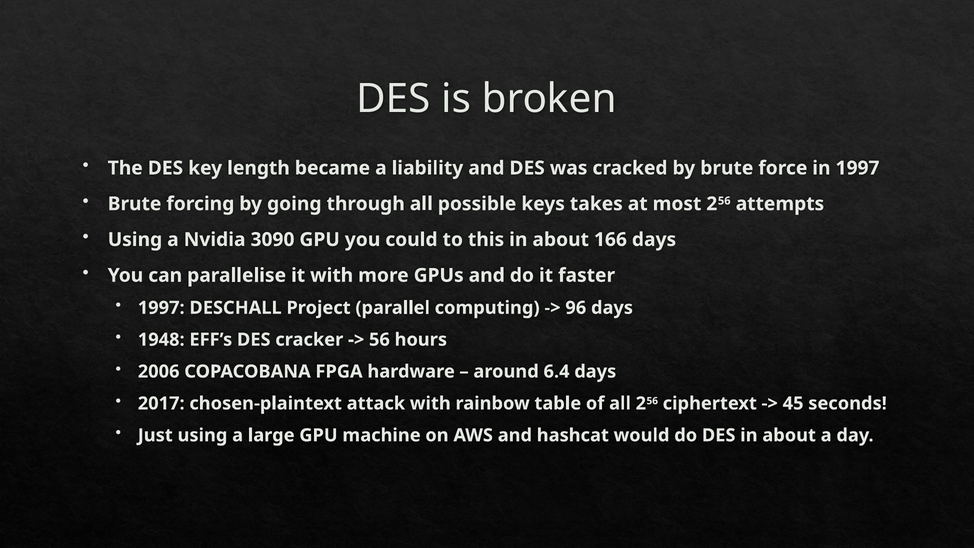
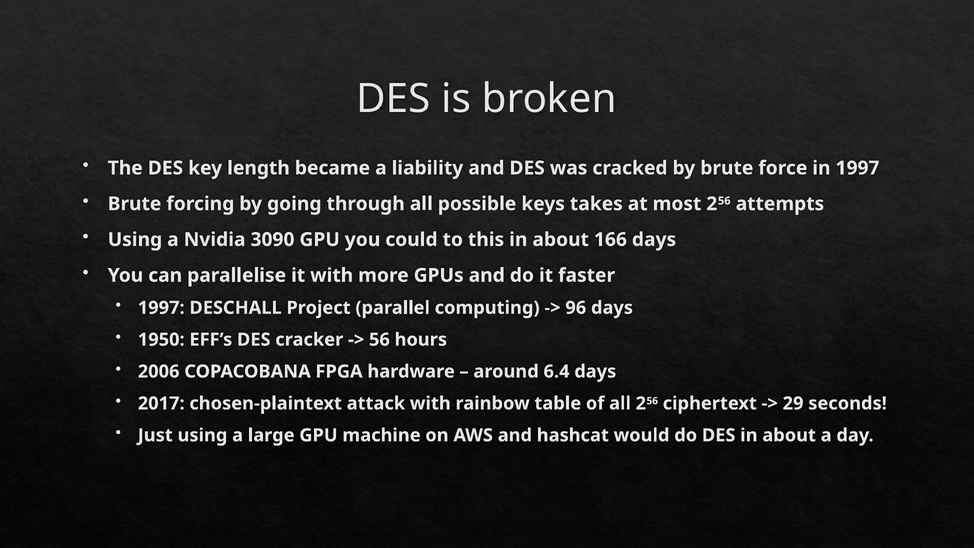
1948: 1948 -> 1950 (161, 340)
45: 45 -> 29 (793, 403)
